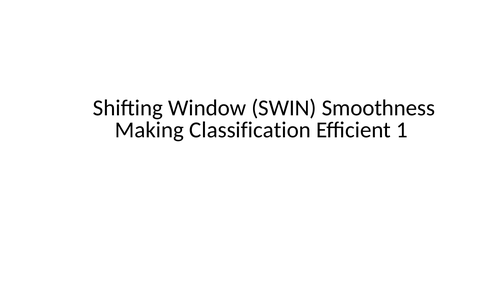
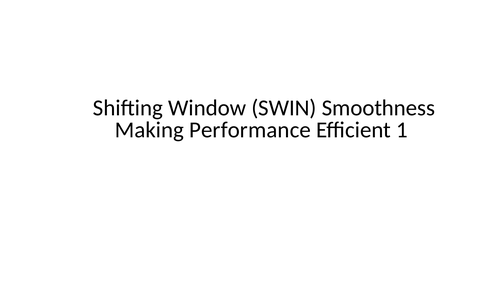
Classification: Classification -> Performance (250, 130)
